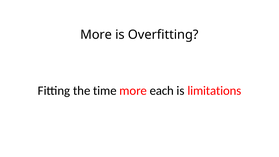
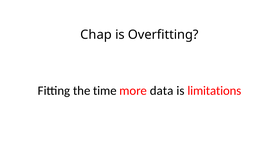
More: More -> Chap (96, 35)
each: each -> data (162, 91)
